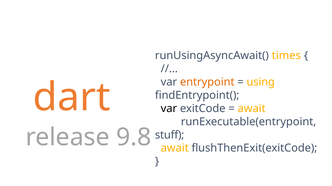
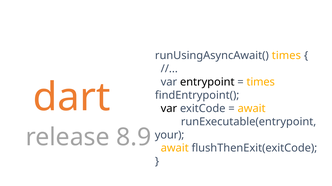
entrypoint colour: orange -> black (207, 82)
using: using -> times (261, 82)
9.8: 9.8 -> 8.9 (134, 138)
stuff: stuff -> your (170, 135)
